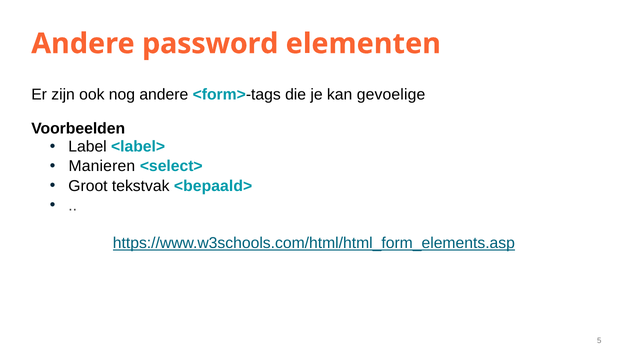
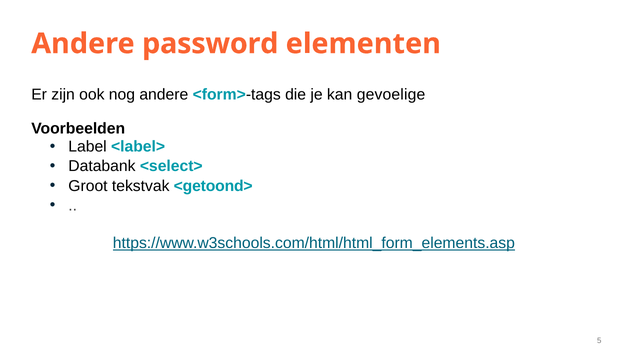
Manieren: Manieren -> Databank (102, 166)
<bepaald>: <bepaald> -> <getoond> (213, 186)
